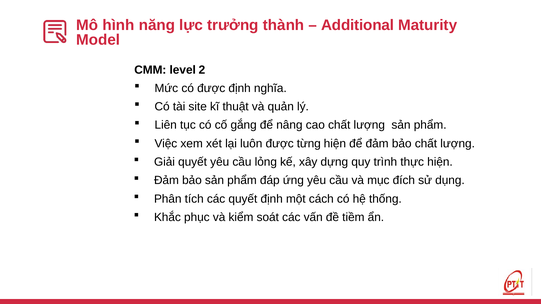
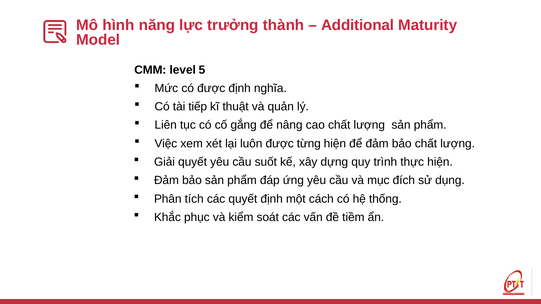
2: 2 -> 5 (202, 70)
site: site -> tiếp (198, 107)
lỏng: lỏng -> suốt (266, 162)
